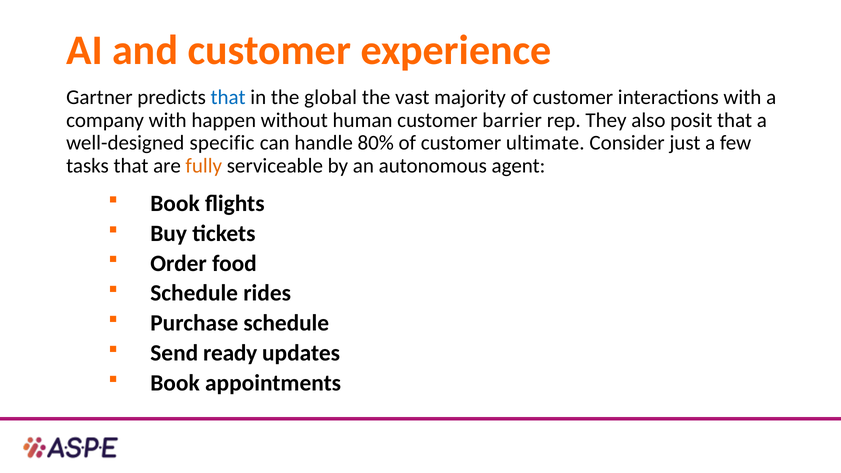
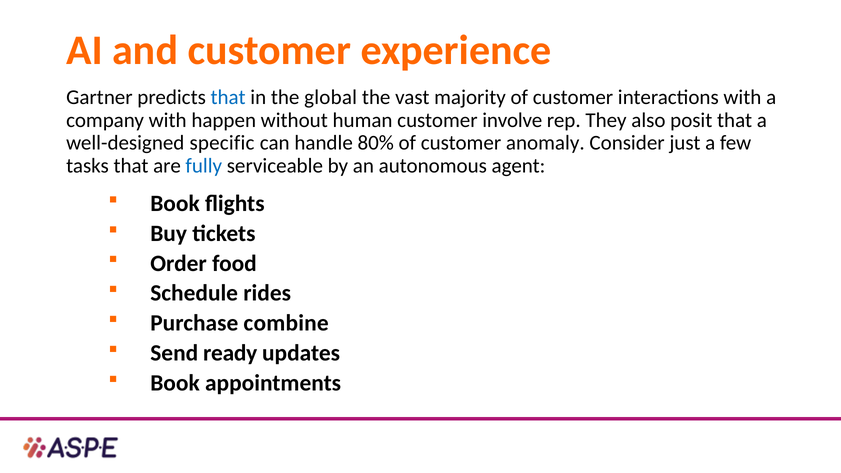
barrier: barrier -> involve (512, 120)
ultimate: ultimate -> anomaly (545, 143)
fully colour: orange -> blue (204, 166)
Purchase schedule: schedule -> combine (286, 323)
